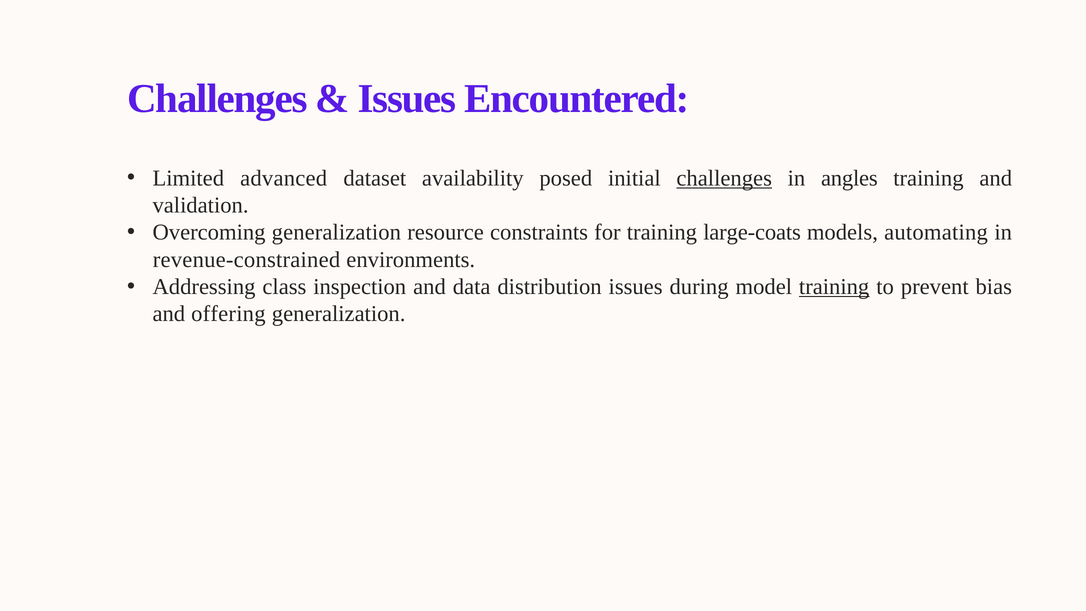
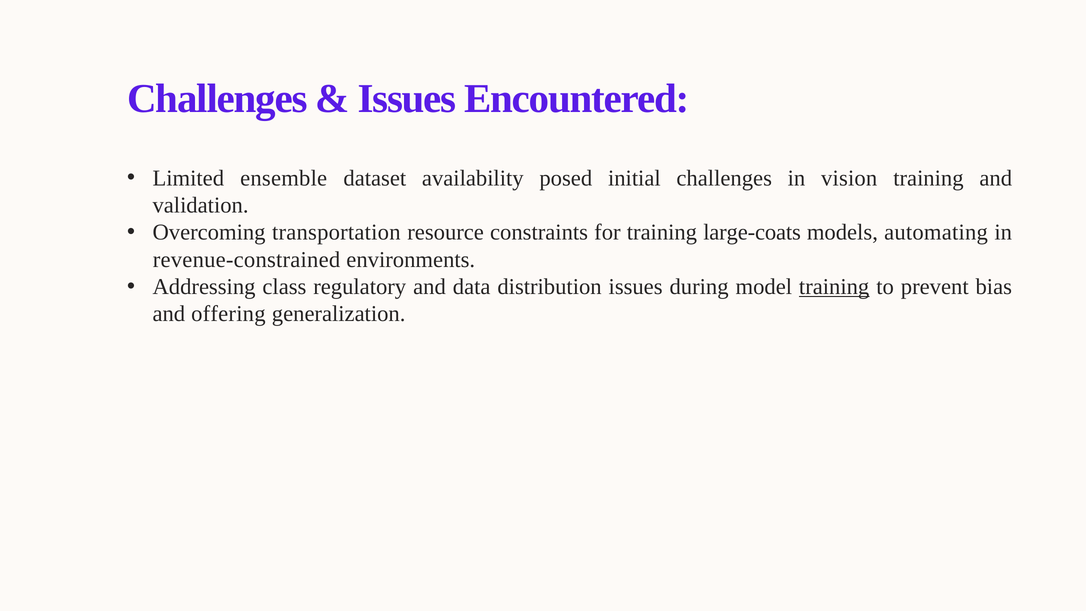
advanced: advanced -> ensemble (284, 178)
challenges underline: present -> none (724, 178)
angles: angles -> vision (849, 178)
Overcoming generalization: generalization -> transportation (336, 232)
inspection: inspection -> regulatory (360, 287)
